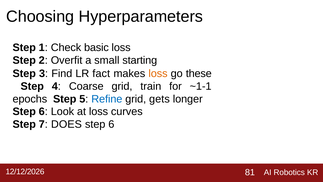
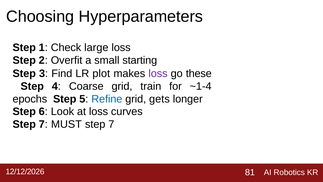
basic: basic -> large (96, 47)
fact: fact -> plot (101, 73)
loss colour: orange -> purple (158, 73)
~1-1: ~1-1 -> ~1-4 (201, 86)
DOES: DOES -> MUST (66, 124)
6: 6 -> 7 (111, 124)
